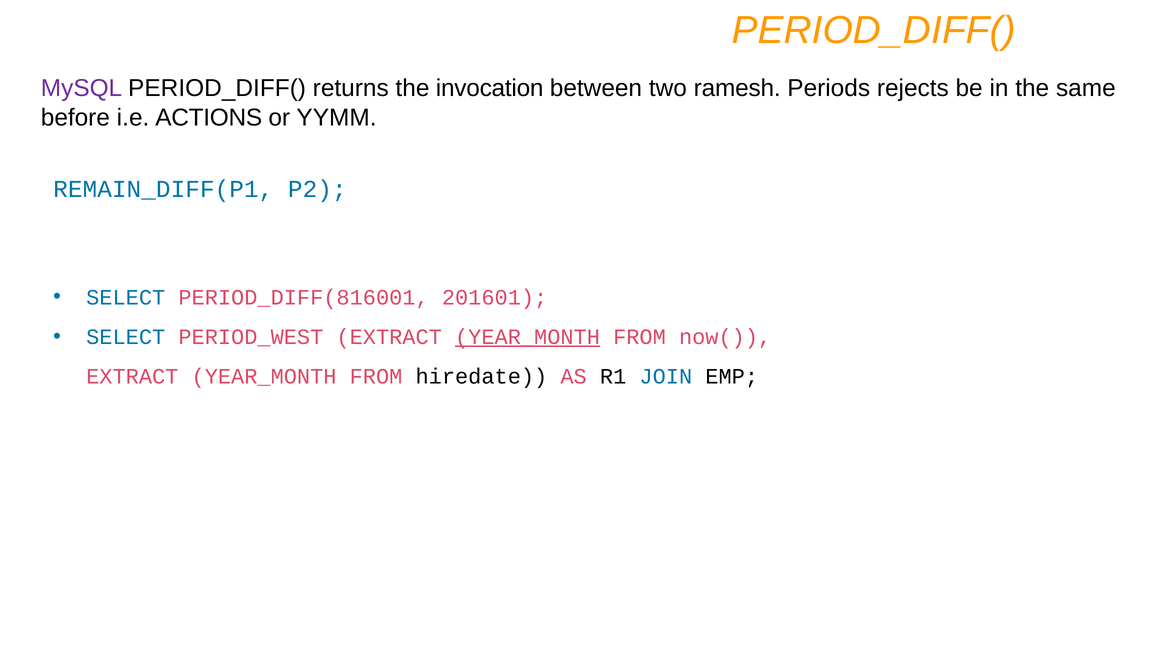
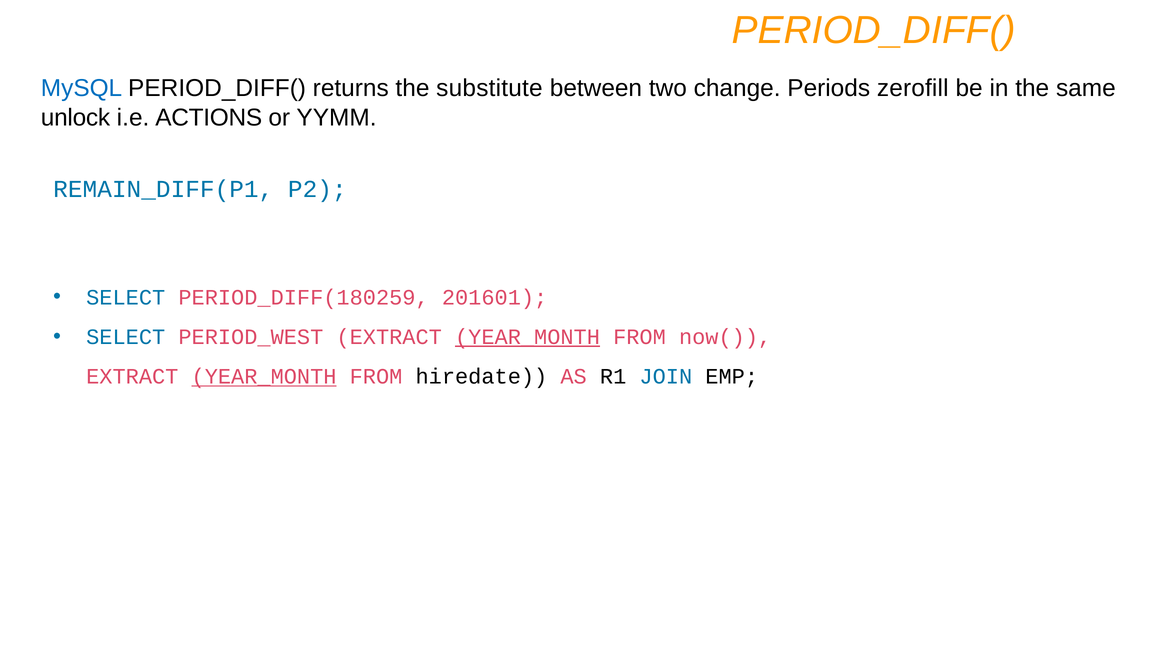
MySQL colour: purple -> blue (82, 88)
invocation: invocation -> substitute (489, 88)
ramesh: ramesh -> change (737, 88)
rejects: rejects -> zerofill (913, 88)
before: before -> unlock (75, 117)
PERIOD_DIFF(816001: PERIOD_DIFF(816001 -> PERIOD_DIFF(180259 (304, 297)
YEAR_MONTH underline: none -> present (264, 376)
